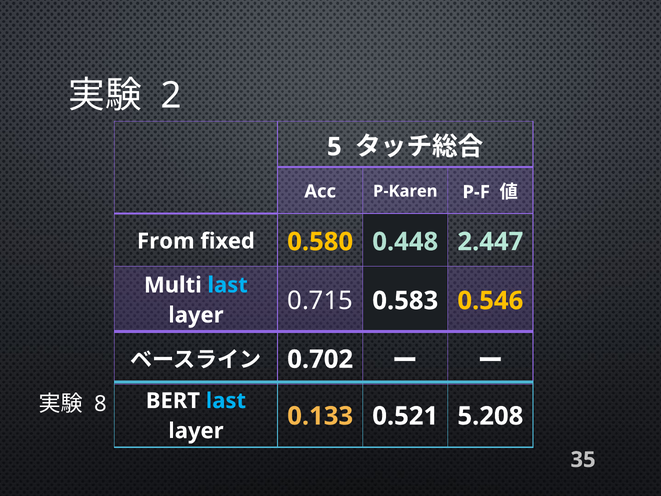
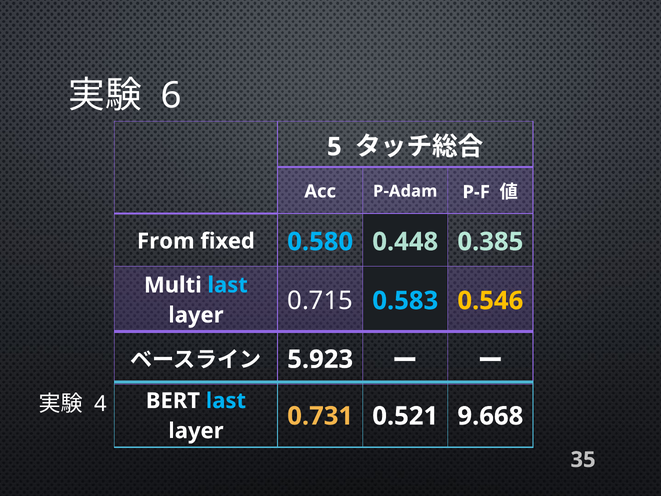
2: 2 -> 6 (171, 96)
P-Karen: P-Karen -> P-Adam (405, 191)
0.580 colour: yellow -> light blue (320, 242)
2.447: 2.447 -> 0.385 (490, 242)
0.583 colour: white -> light blue (405, 301)
0.702: 0.702 -> 5.923 (320, 359)
8: 8 -> 4 (100, 404)
0.133: 0.133 -> 0.731 (320, 416)
5.208: 5.208 -> 9.668 (490, 416)
